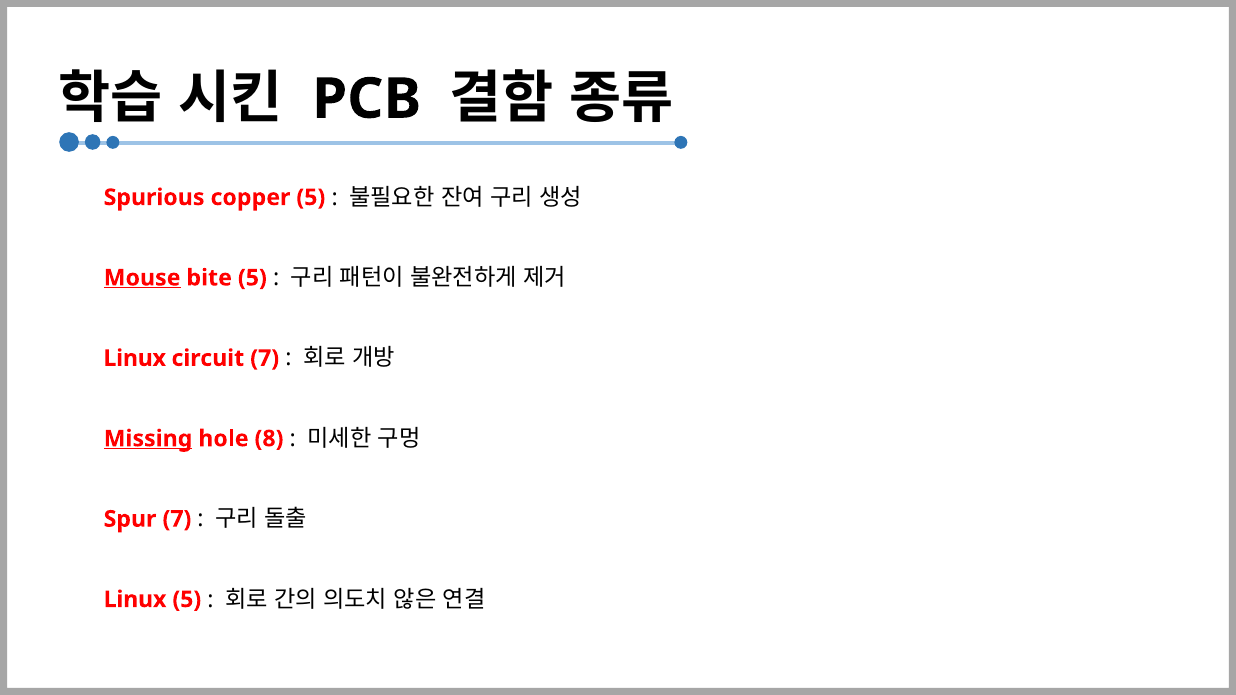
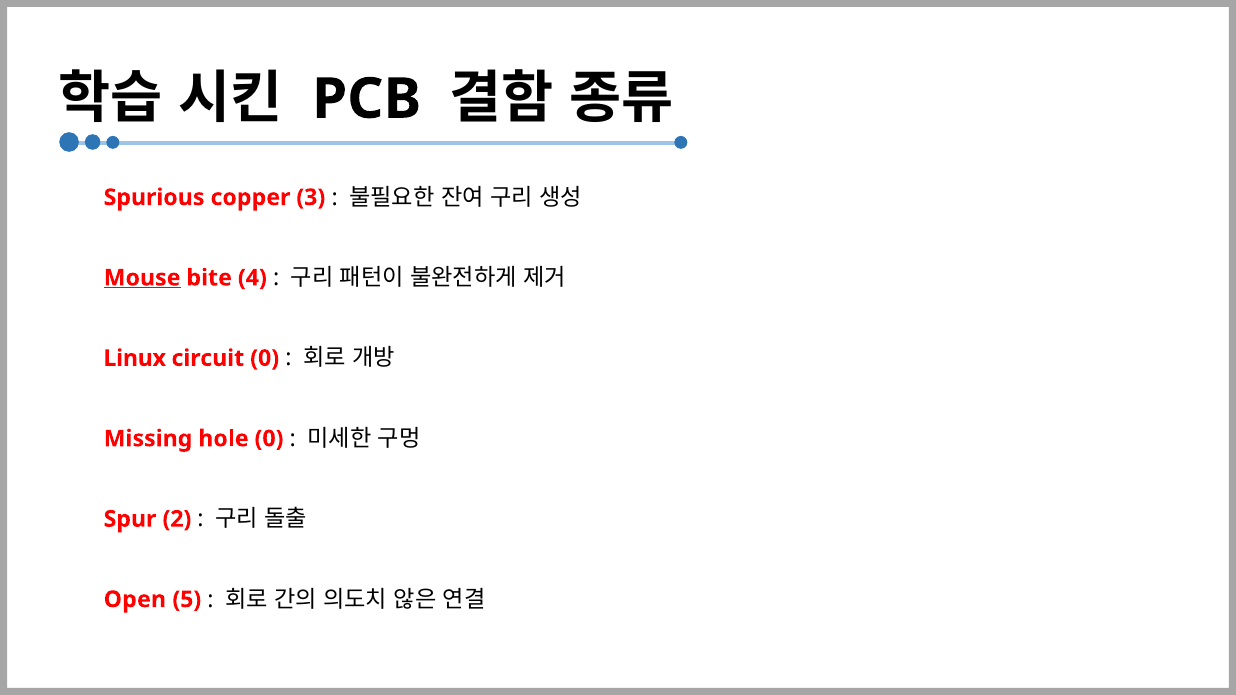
copper 5: 5 -> 3 (311, 197)
bite 5: 5 -> 4 (252, 278)
circuit 7: 7 -> 0 (265, 358)
Missing underline: present -> none (148, 439)
hole 8: 8 -> 0 (269, 439)
Spur 7: 7 -> 2 (177, 519)
Linux: Linux -> Open (135, 600)
